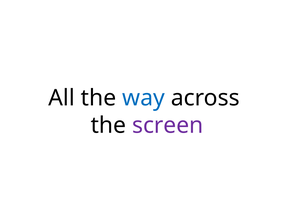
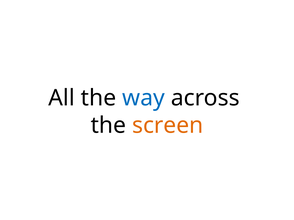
screen colour: purple -> orange (168, 126)
